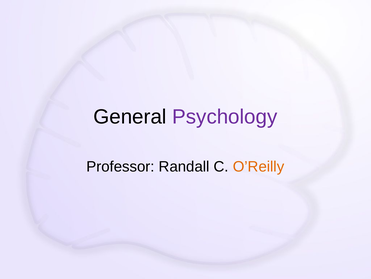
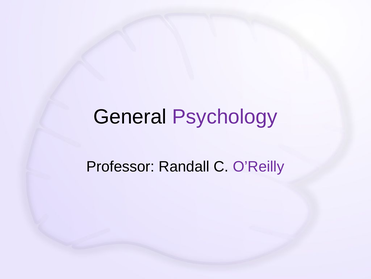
O’Reilly colour: orange -> purple (259, 166)
